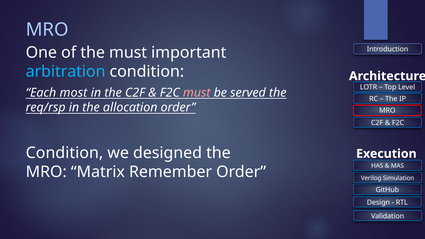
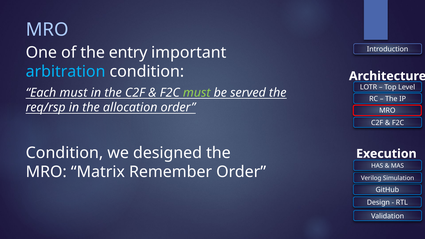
the must: must -> entry (128, 52)
Each most: most -> must (73, 93)
must colour: pink -> light green (197, 93)
